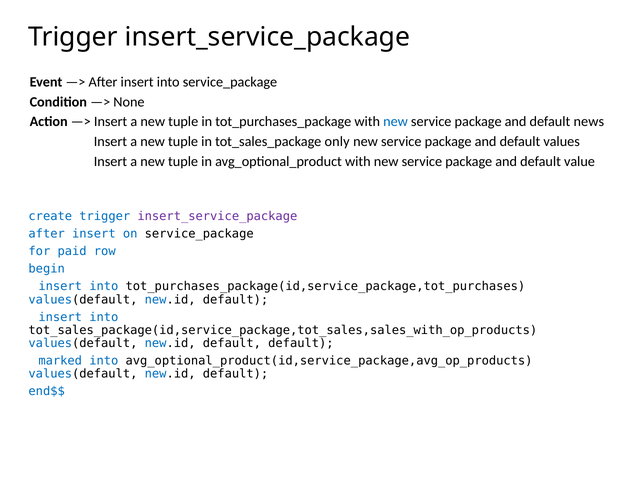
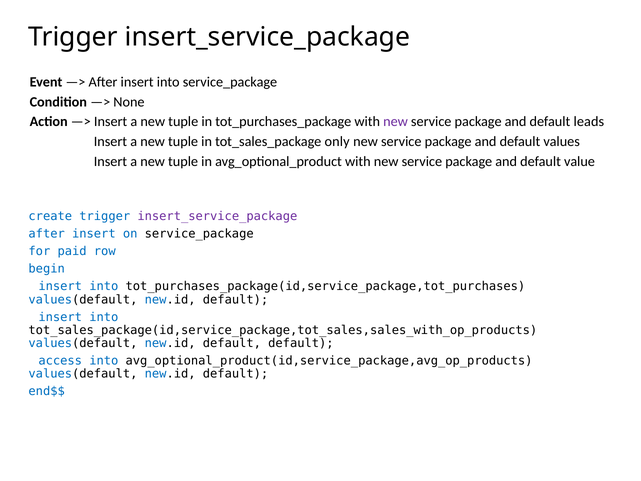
new colour: blue -> purple (396, 122)
news: news -> leads (589, 122)
marked: marked -> access (60, 361)
